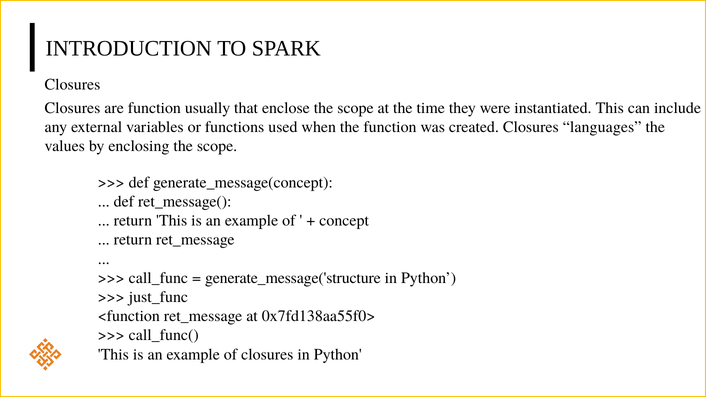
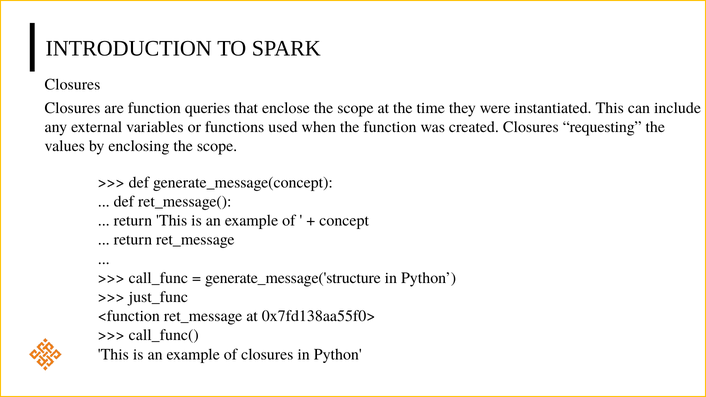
usually: usually -> queries (208, 108)
languages: languages -> requesting (602, 127)
